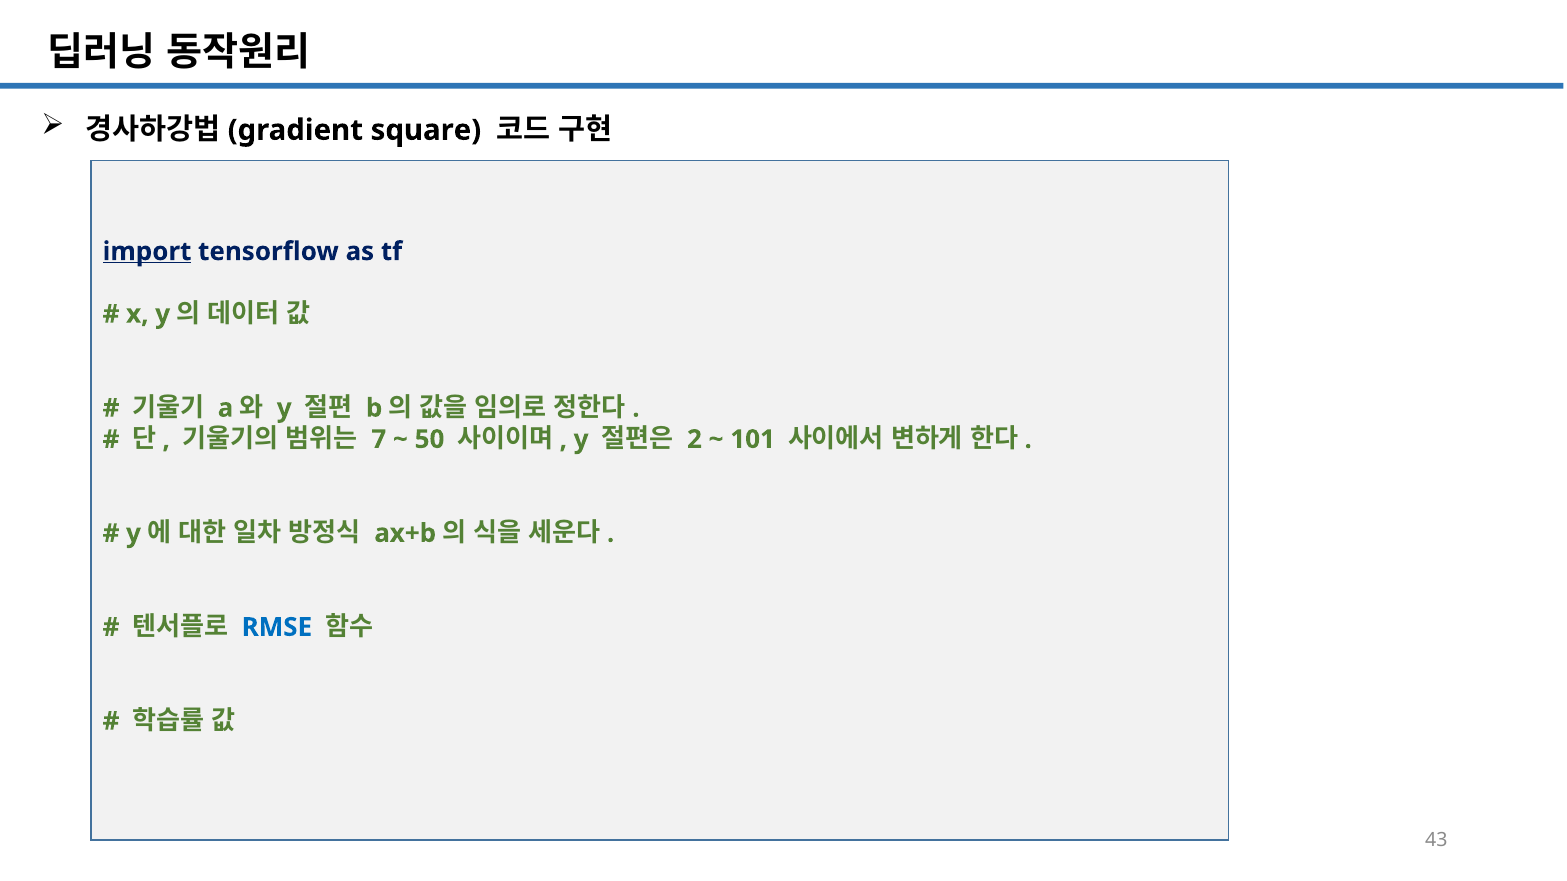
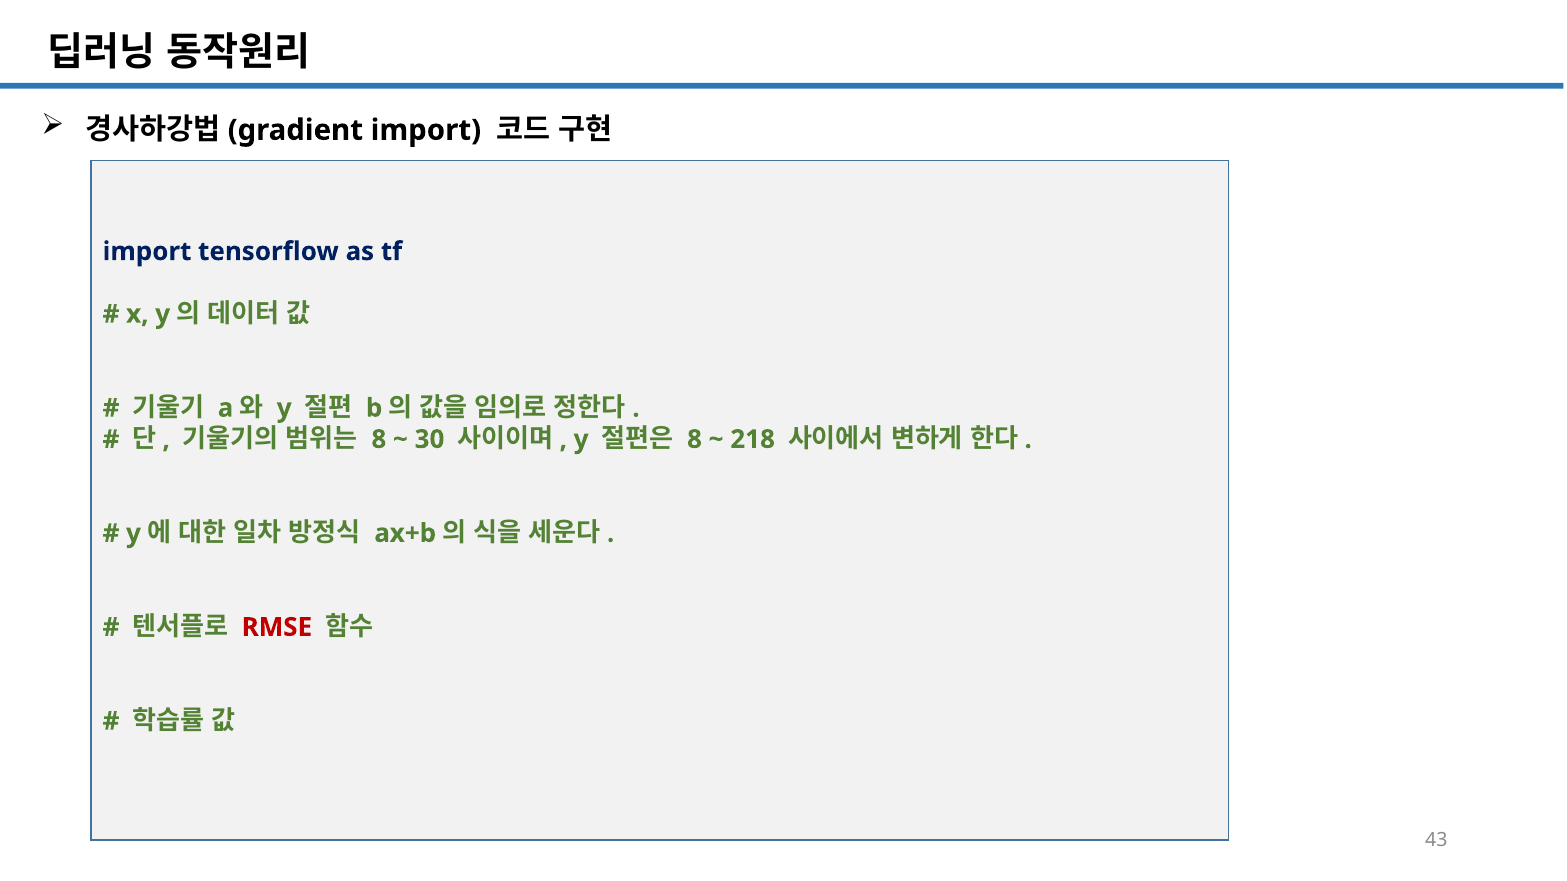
square: square -> import (426, 130)
import underline: present -> none (147, 252)
7: 7 -> 8 (379, 440)
50: 50 -> 30 (430, 440)
2: 2 -> 8 (695, 440)
101: 101 -> 218 (753, 440)
RMSE colour: blue -> red (277, 627)
